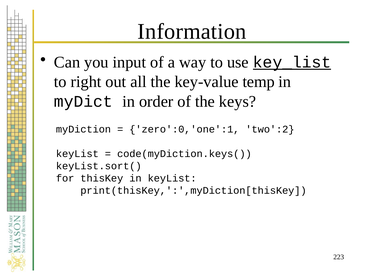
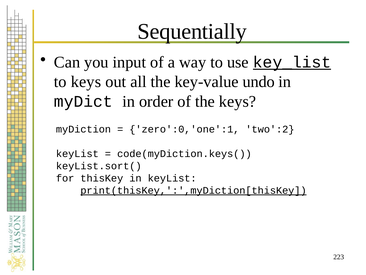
Information: Information -> Sequentially (192, 31)
to right: right -> keys (86, 82)
temp: temp -> undo (259, 82)
print(thisKey,':',myDiction[thisKey underline: none -> present (193, 190)
